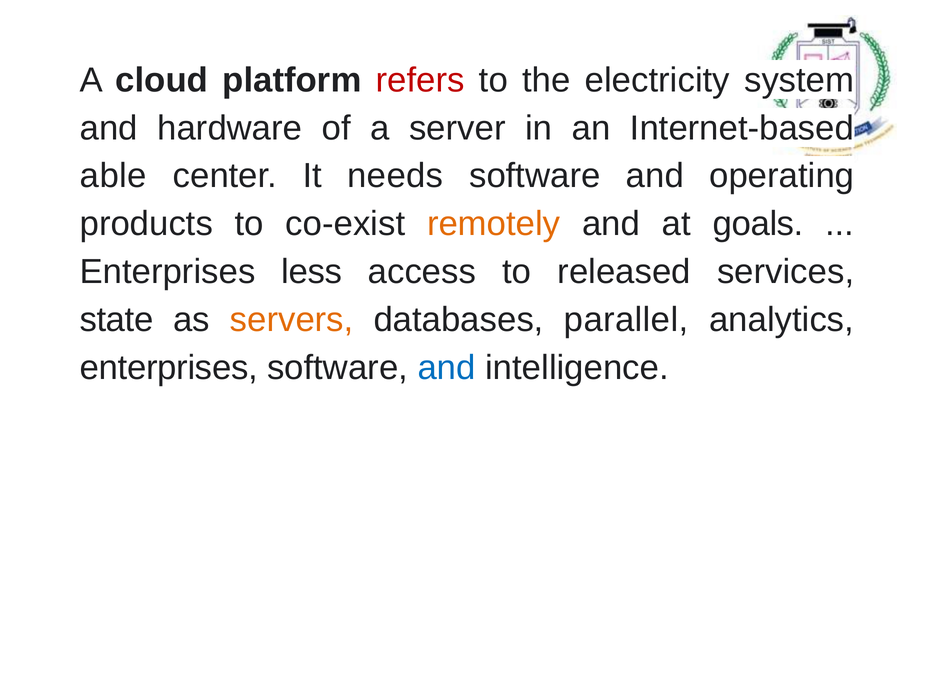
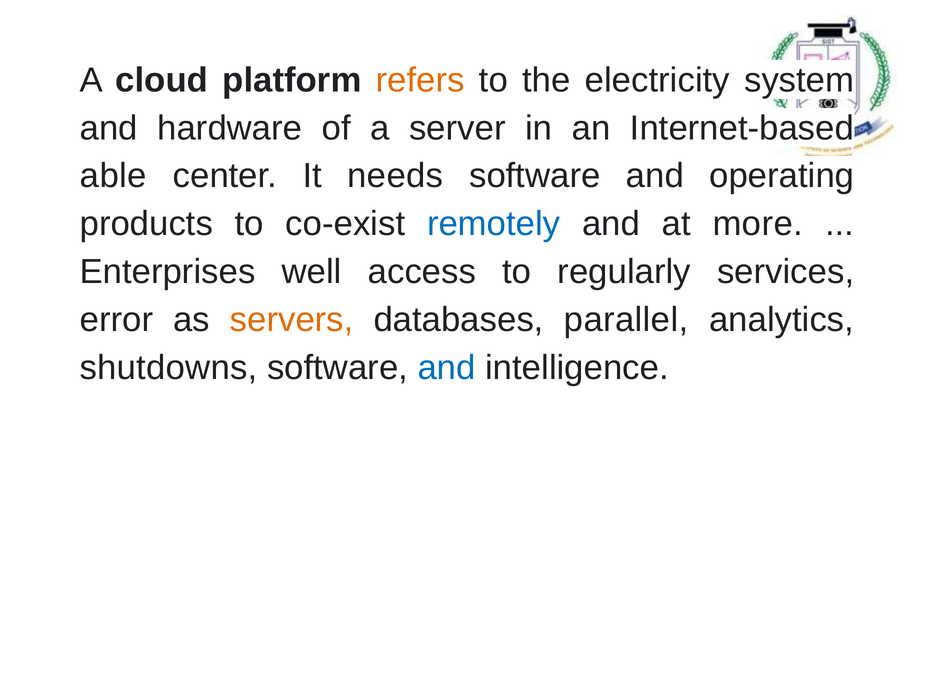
refers colour: red -> orange (420, 80)
remotely colour: orange -> blue (494, 224)
goals: goals -> more (758, 224)
less: less -> well (312, 272)
released: released -> regularly (624, 272)
state: state -> error (116, 320)
enterprises: enterprises -> shutdowns (168, 368)
